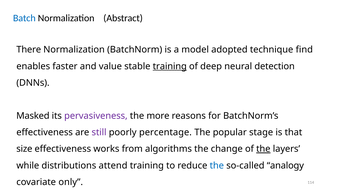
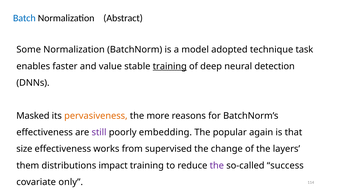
There: There -> Some (29, 50)
find: find -> task (304, 50)
pervasiveness colour: purple -> orange (96, 116)
percentage: percentage -> embedding (165, 133)
stage: stage -> again (261, 133)
algorithms: algorithms -> supervised (168, 149)
the underline: present -> none (263, 149)
while: while -> them (28, 166)
attend: attend -> impact (113, 166)
the colour: blue -> purple (217, 166)
analogy: analogy -> success (285, 166)
